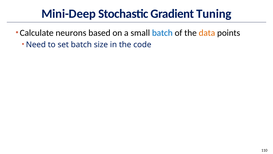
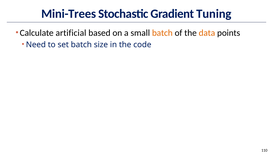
Mini-Deep: Mini-Deep -> Mini-Trees (69, 14)
neurons: neurons -> artificial (71, 33)
batch colour: blue -> orange (162, 33)
